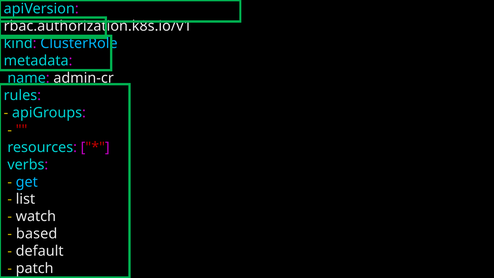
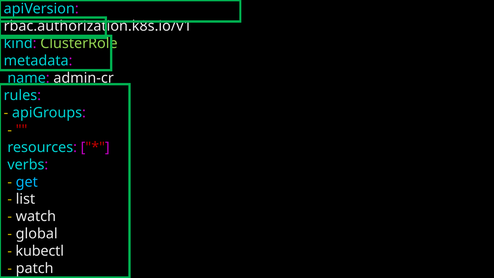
ClusterRole colour: light blue -> light green (79, 43)
based: based -> global (37, 234)
default: default -> kubectl (40, 251)
